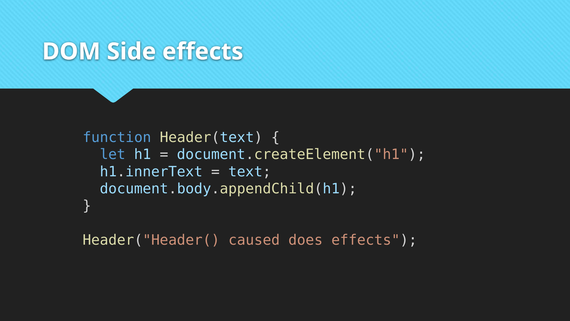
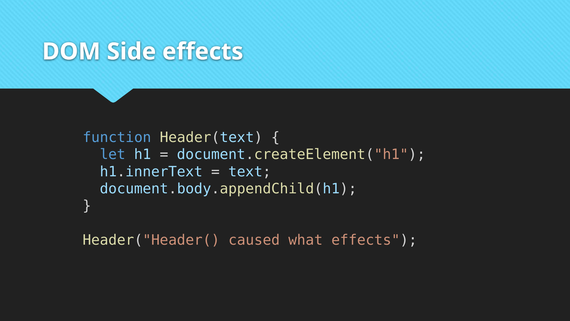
does: does -> what (306, 240)
